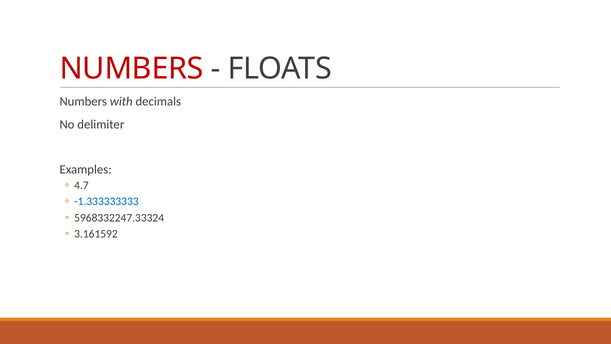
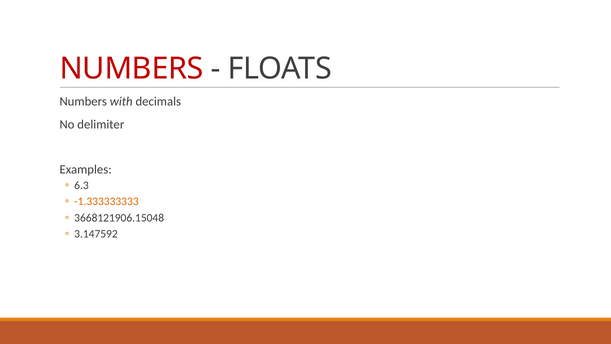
4.7: 4.7 -> 6.3 (81, 185)
-1.333333333 colour: blue -> orange (106, 201)
5968332247.33324: 5968332247.33324 -> 3668121906.15048 (119, 218)
3.161592: 3.161592 -> 3.147592 (96, 234)
